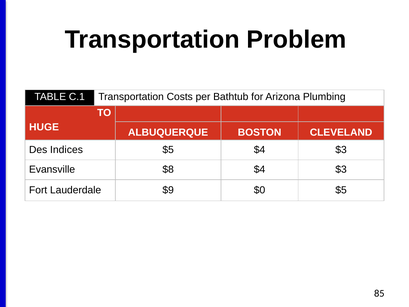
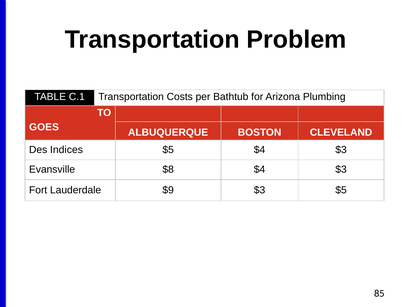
HUGE: HUGE -> GOES (44, 127)
$9 $0: $0 -> $3 (260, 190)
